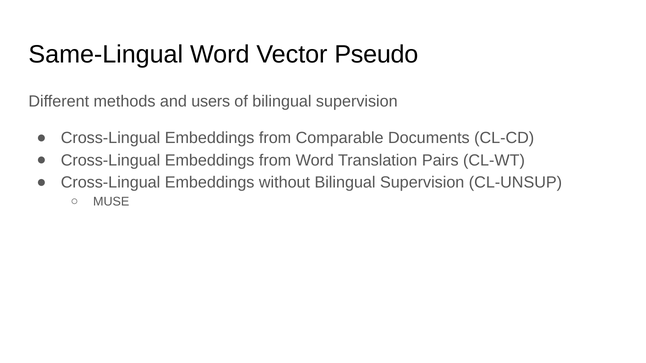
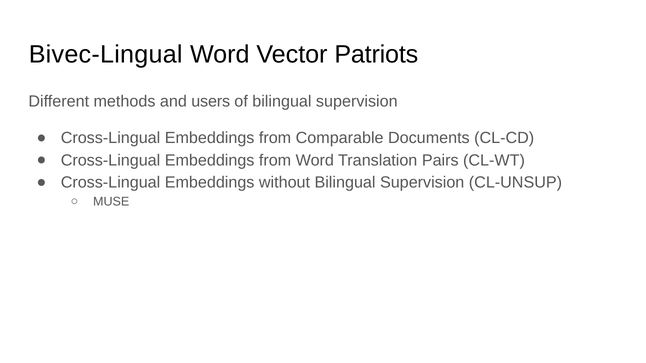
Same-Lingual: Same-Lingual -> Bivec-Lingual (106, 55)
Pseudo: Pseudo -> Patriots (376, 55)
